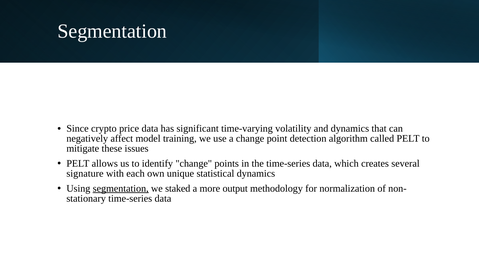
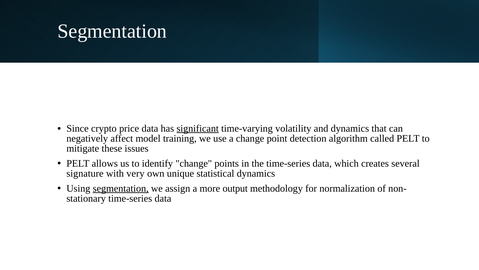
significant underline: none -> present (198, 128)
each: each -> very (135, 173)
staked: staked -> assign (178, 188)
